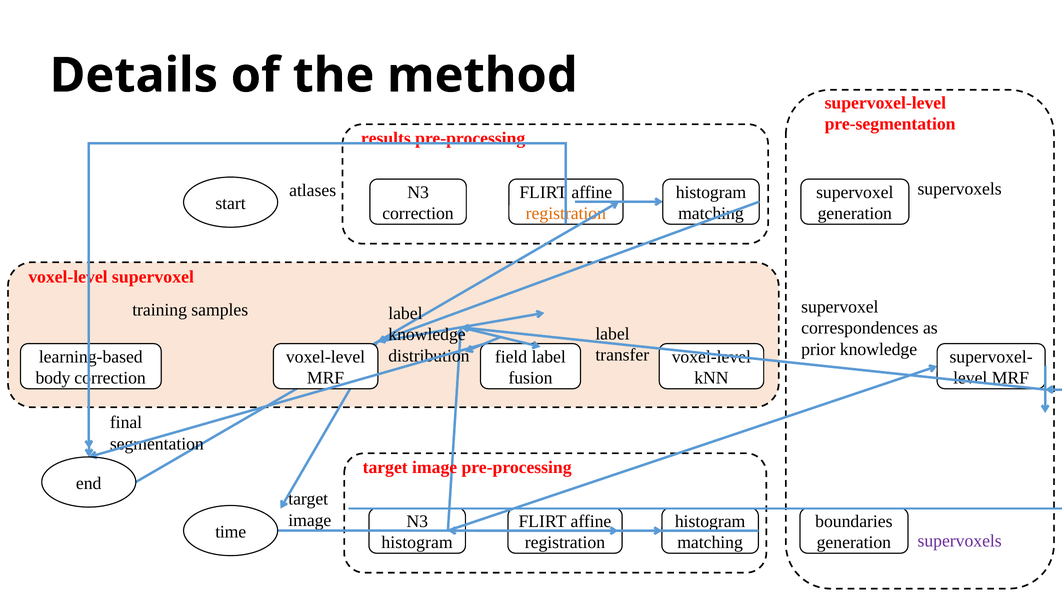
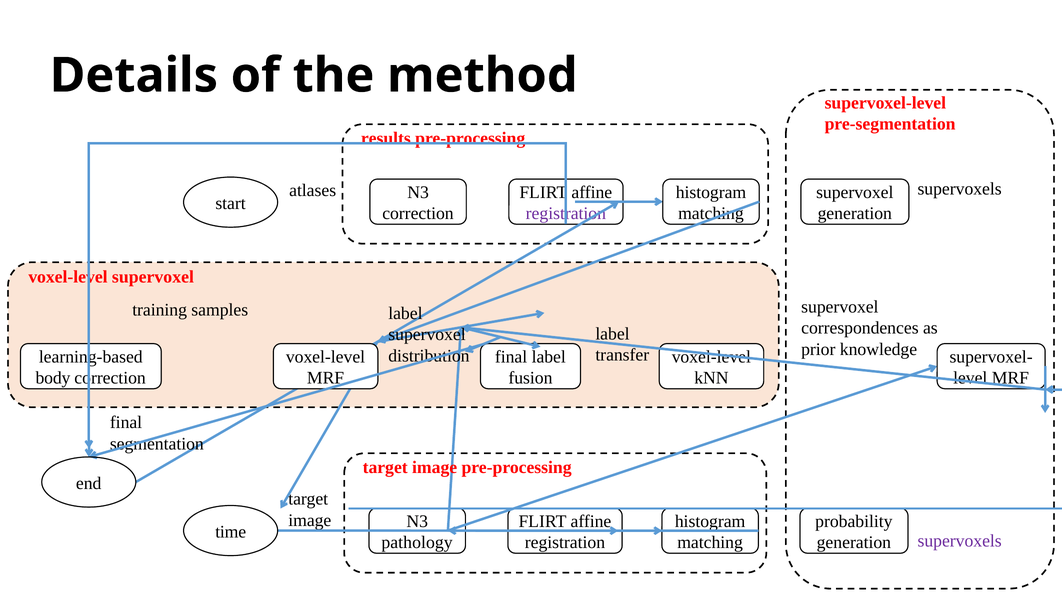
registration colour: orange -> purple (566, 214)
knowledge: knowledge -> supervoxel (427, 335)
field: field -> final (511, 357)
boundaries: boundaries -> probability (854, 522)
histogram: histogram -> pathology (417, 543)
